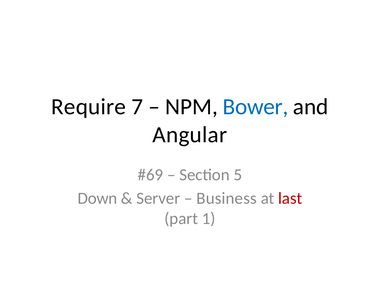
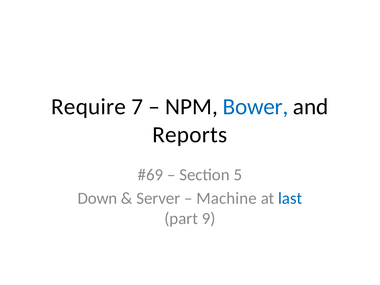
Angular: Angular -> Reports (190, 135)
Business: Business -> Machine (227, 198)
last colour: red -> blue (290, 198)
1: 1 -> 9 (209, 219)
